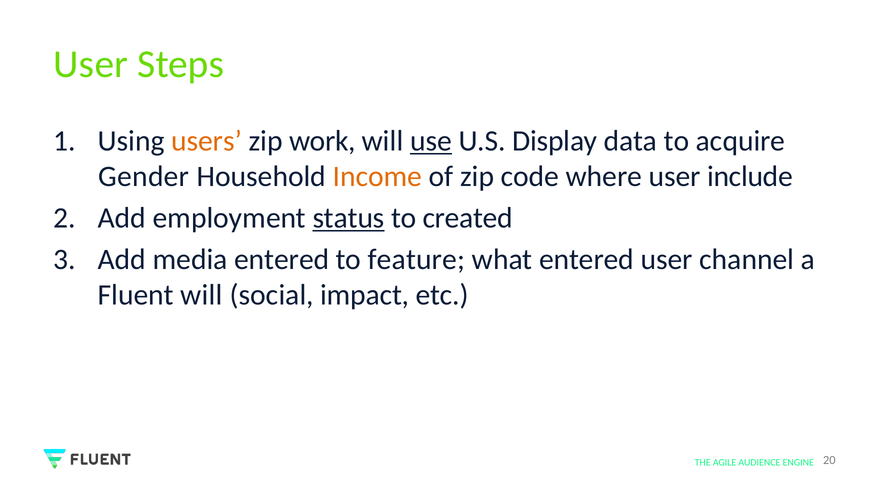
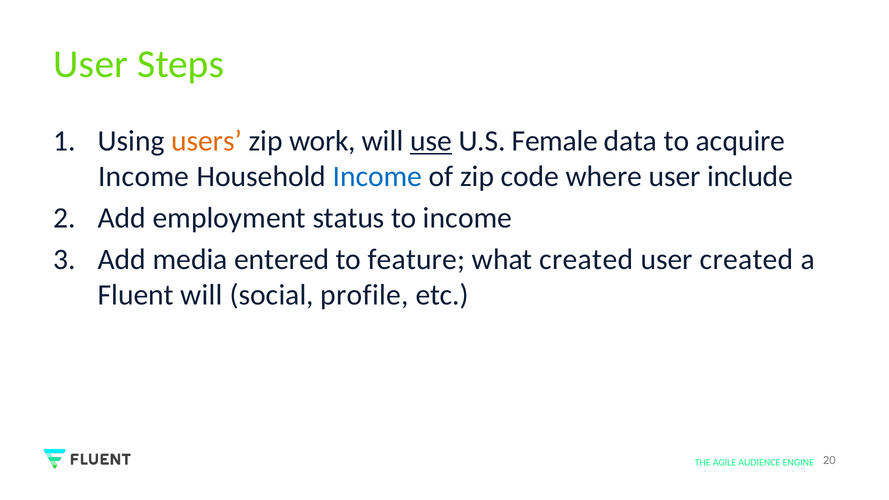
Display: Display -> Female (555, 141)
Gender: Gender -> Income (144, 177)
Income colour: orange -> blue (377, 177)
status underline: present -> none (349, 218)
to created: created -> income (468, 218)
what entered: entered -> created (586, 260)
user channel: channel -> created (747, 260)
impact: impact -> profile (364, 295)
